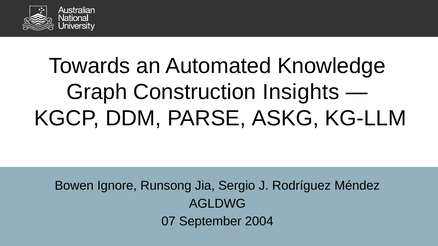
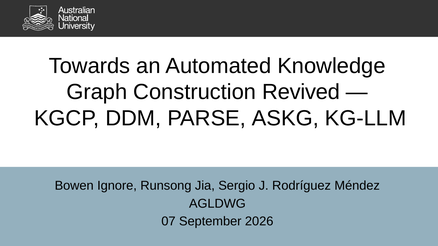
Insights: Insights -> Revived (301, 92)
2004: 2004 -> 2026 (259, 222)
